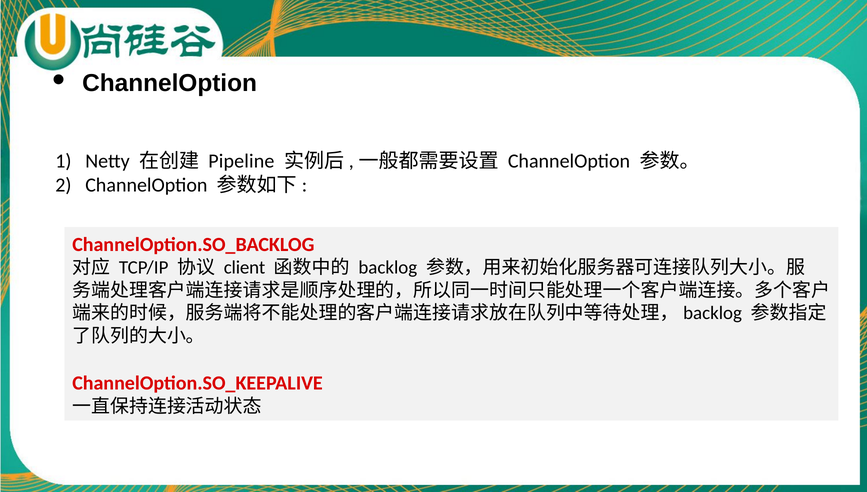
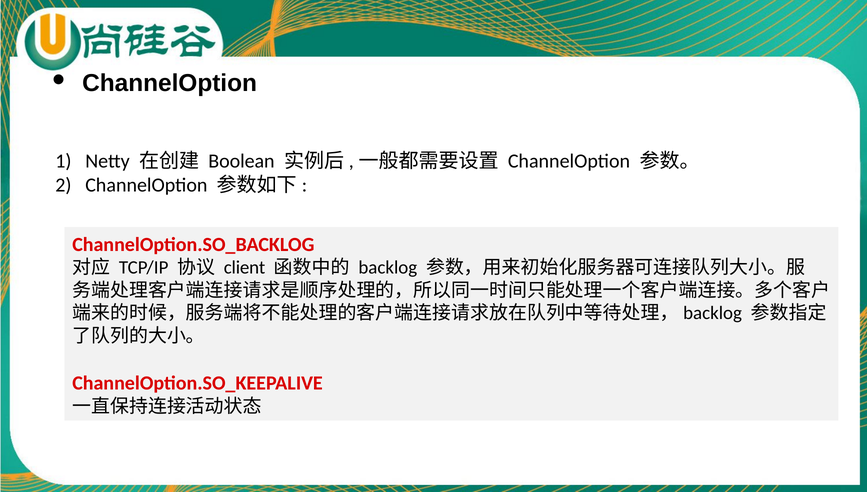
Pipeline: Pipeline -> Boolean (241, 161)
